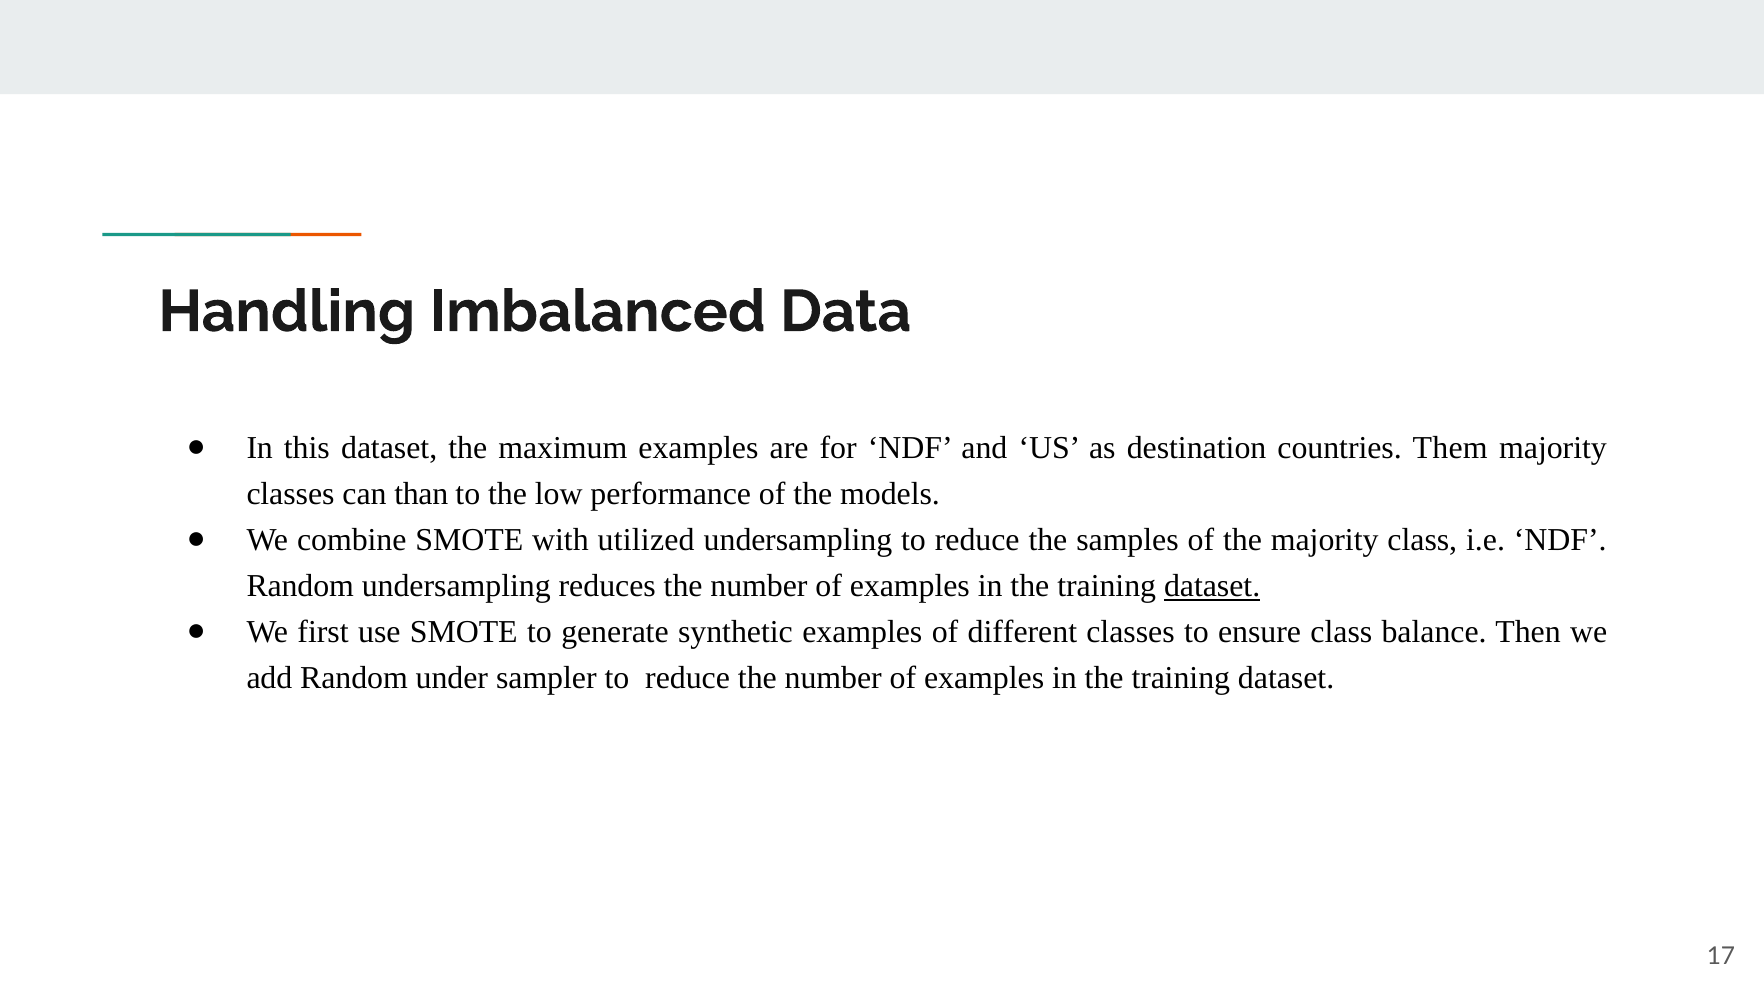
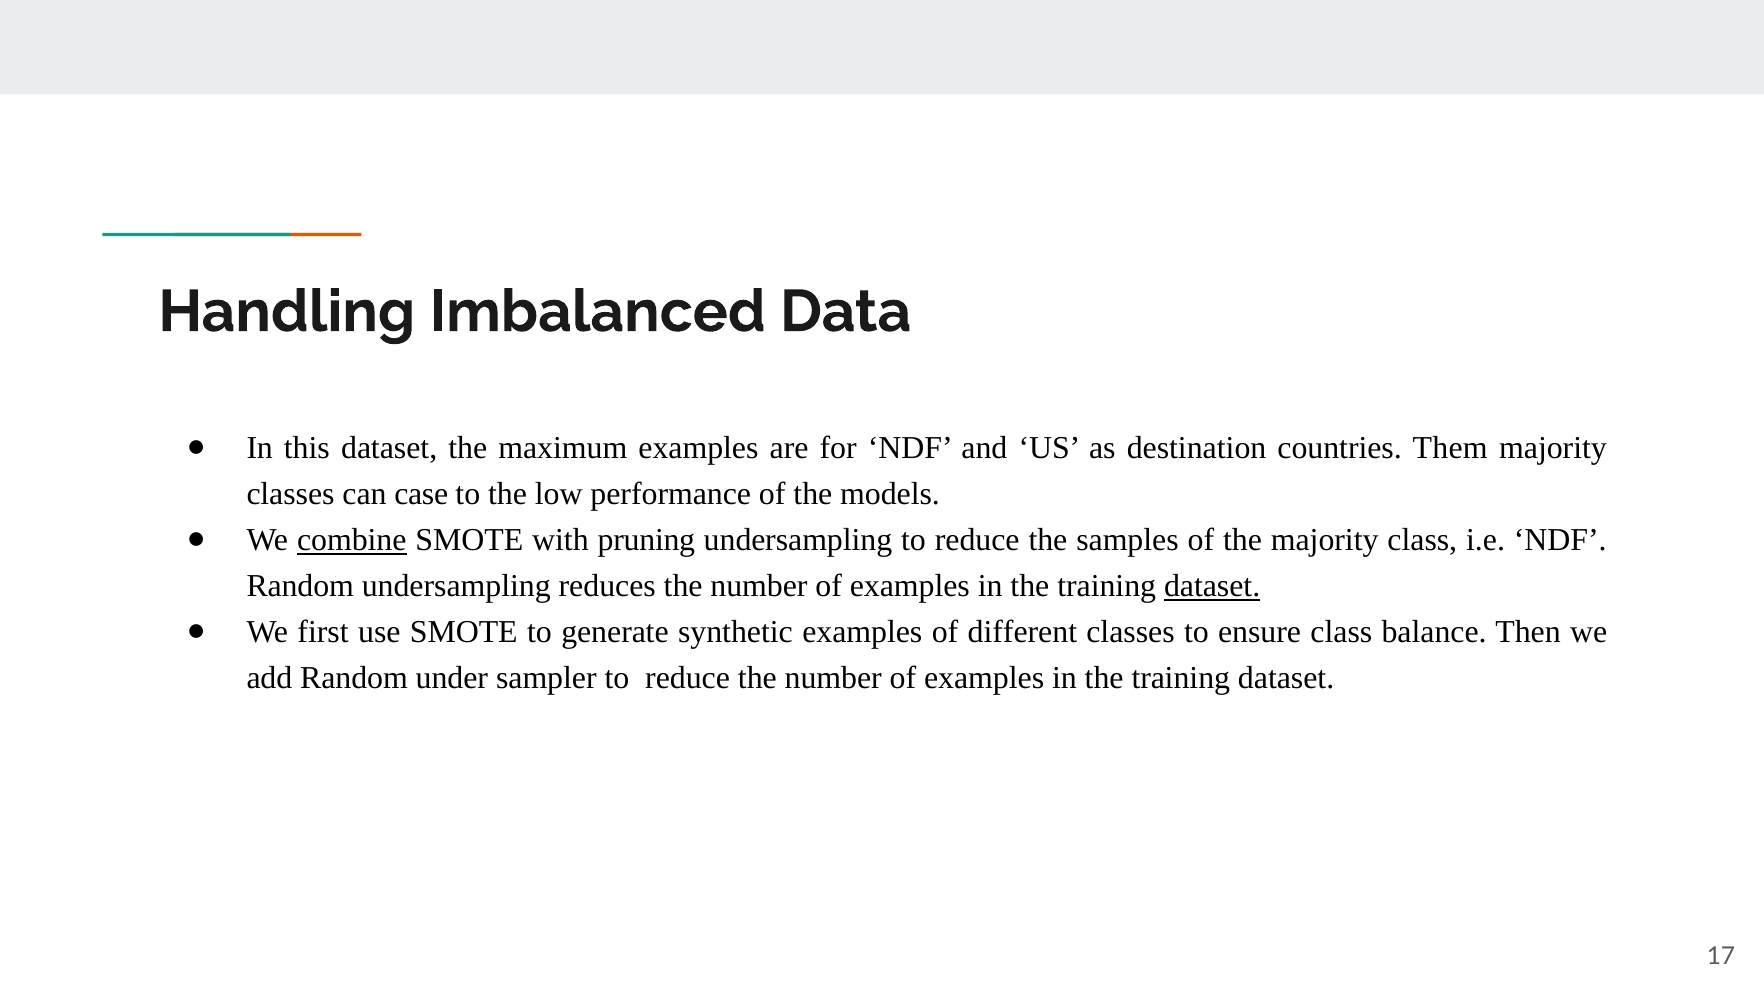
than: than -> case (421, 494)
combine underline: none -> present (352, 540)
utilized: utilized -> pruning (646, 540)
